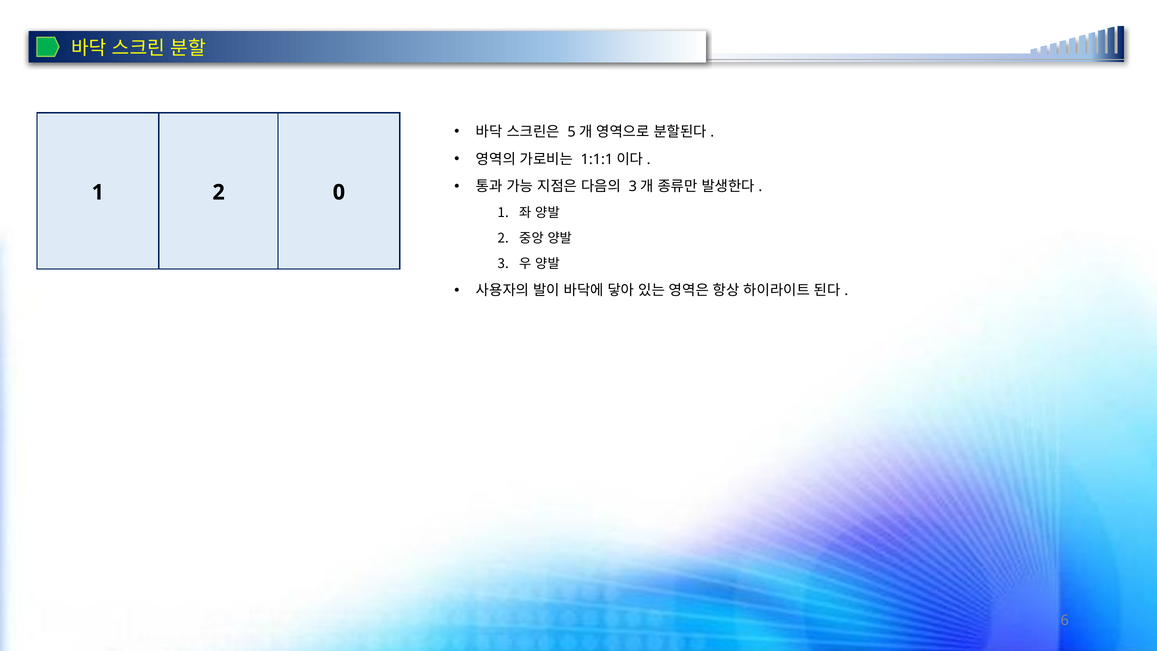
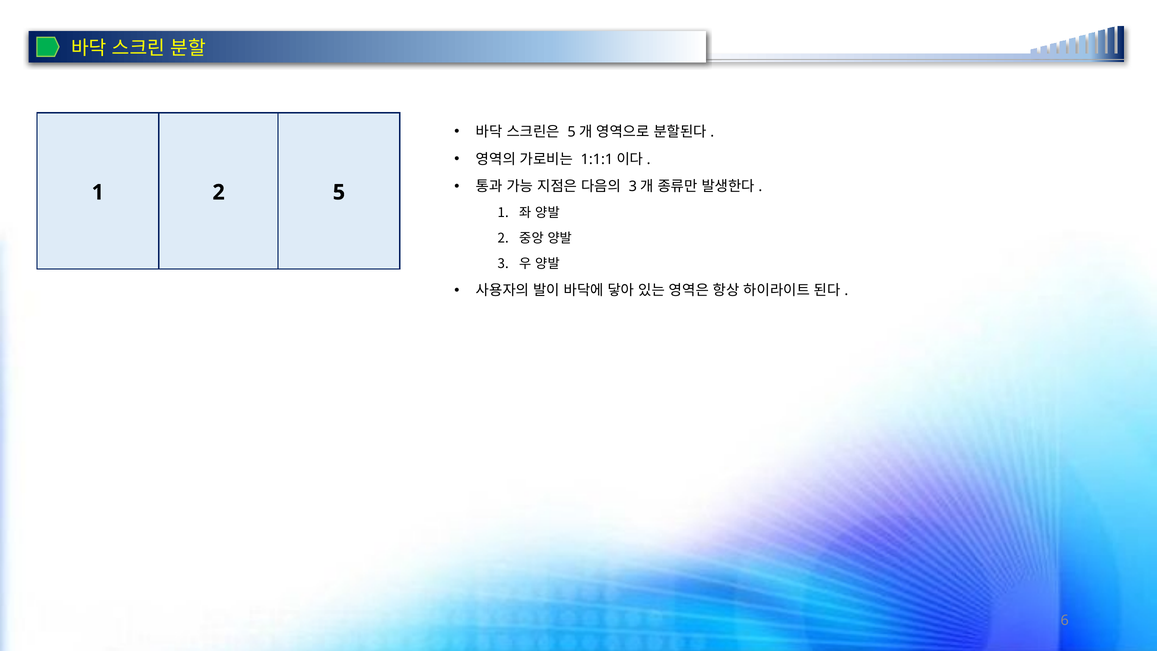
0: 0 -> 5 (339, 192)
